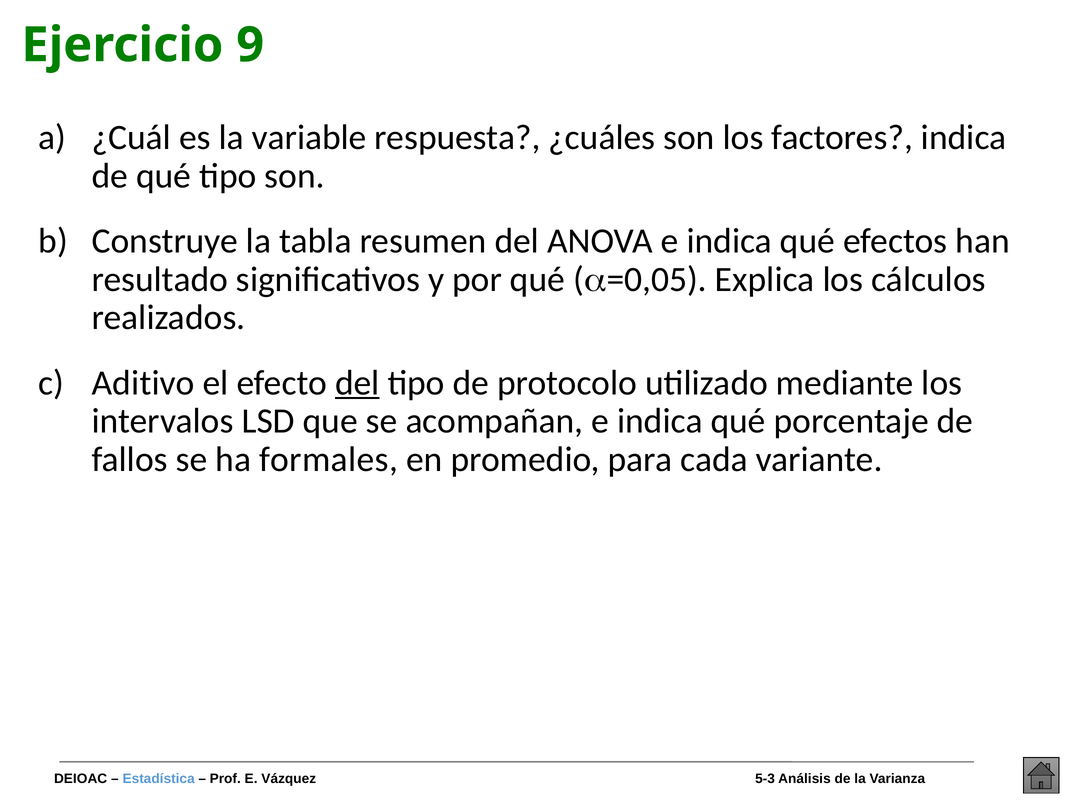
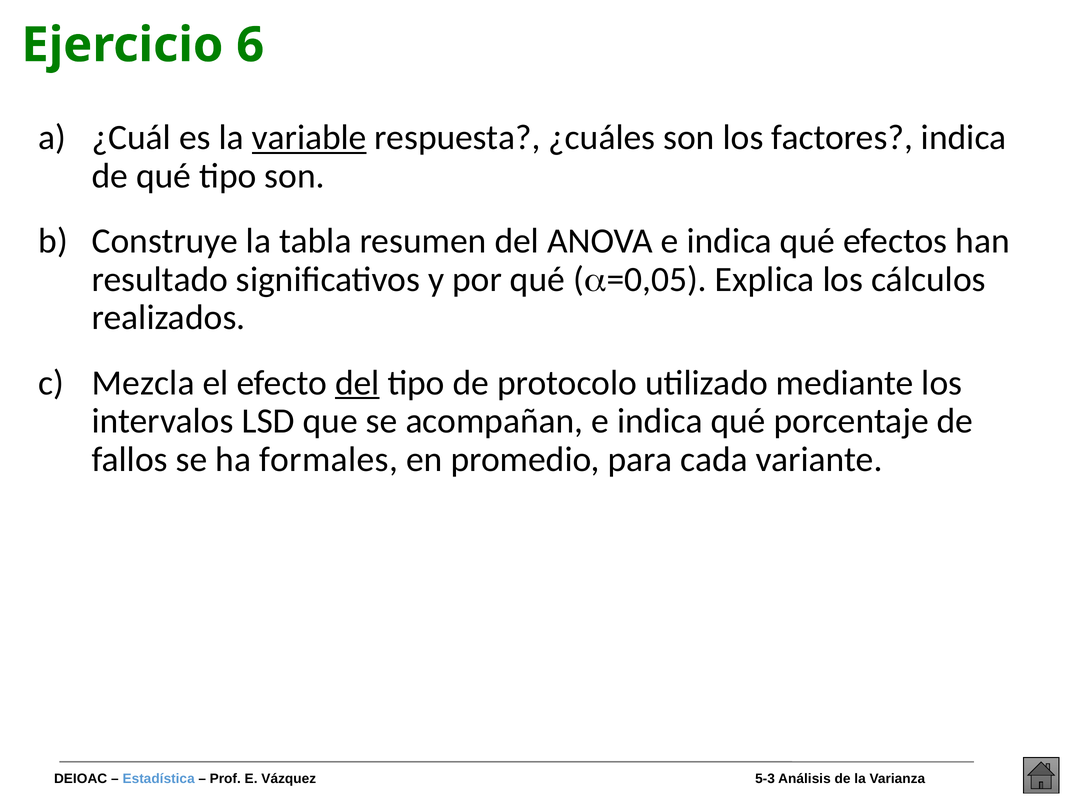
9: 9 -> 6 (250, 45)
variable underline: none -> present (309, 138)
Aditivo: Aditivo -> Mezcla (143, 383)
